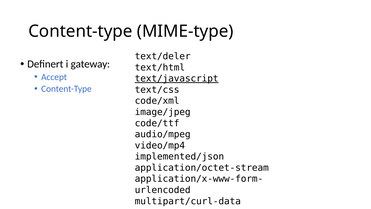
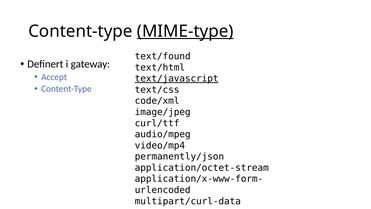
MIME-type underline: none -> present (185, 31)
text/deler: text/deler -> text/found (163, 56)
code/ttf: code/ttf -> curl/ttf (157, 123)
implemented/json: implemented/json -> permanently/json (179, 156)
